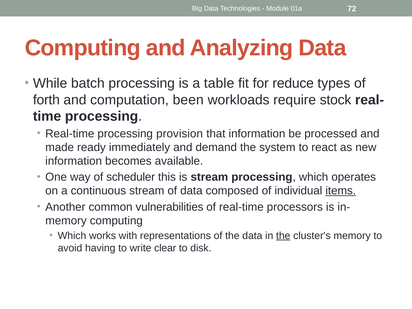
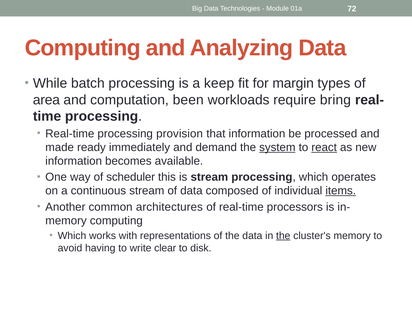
table: table -> keep (219, 83)
reduce: reduce -> margin (293, 83)
forth: forth -> area (46, 100)
stock: stock -> bring (335, 100)
system underline: none -> present (277, 147)
react underline: none -> present (324, 147)
vulnerabilities: vulnerabilities -> architectures (169, 207)
